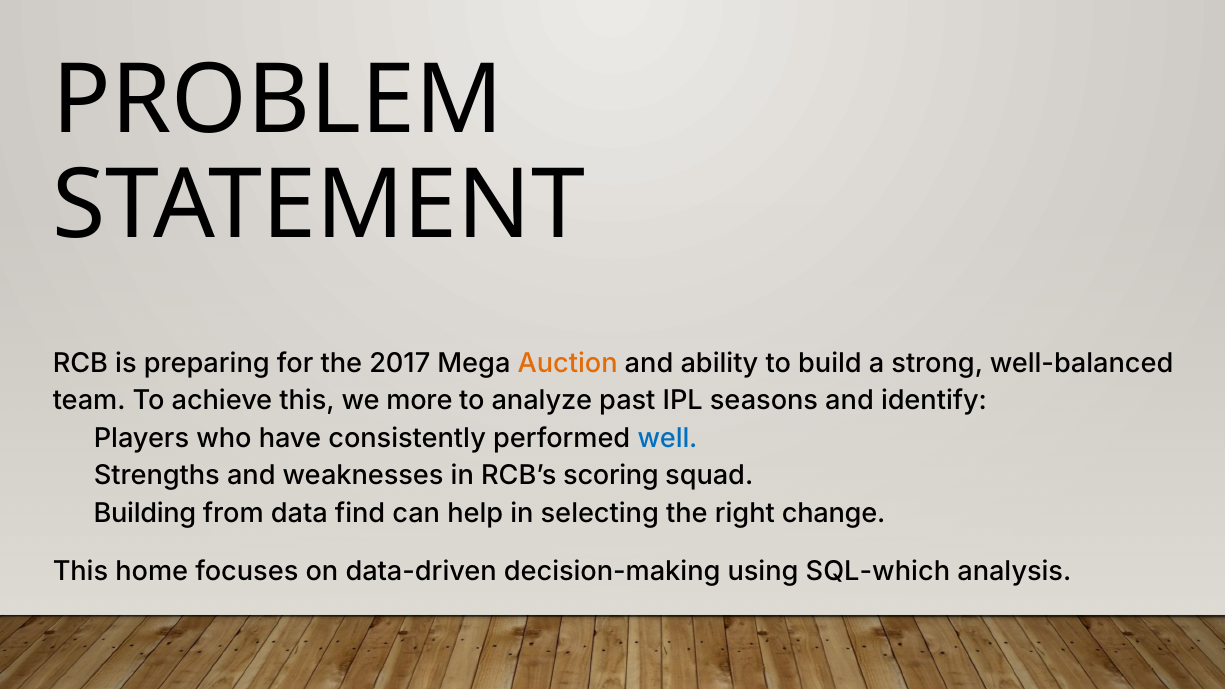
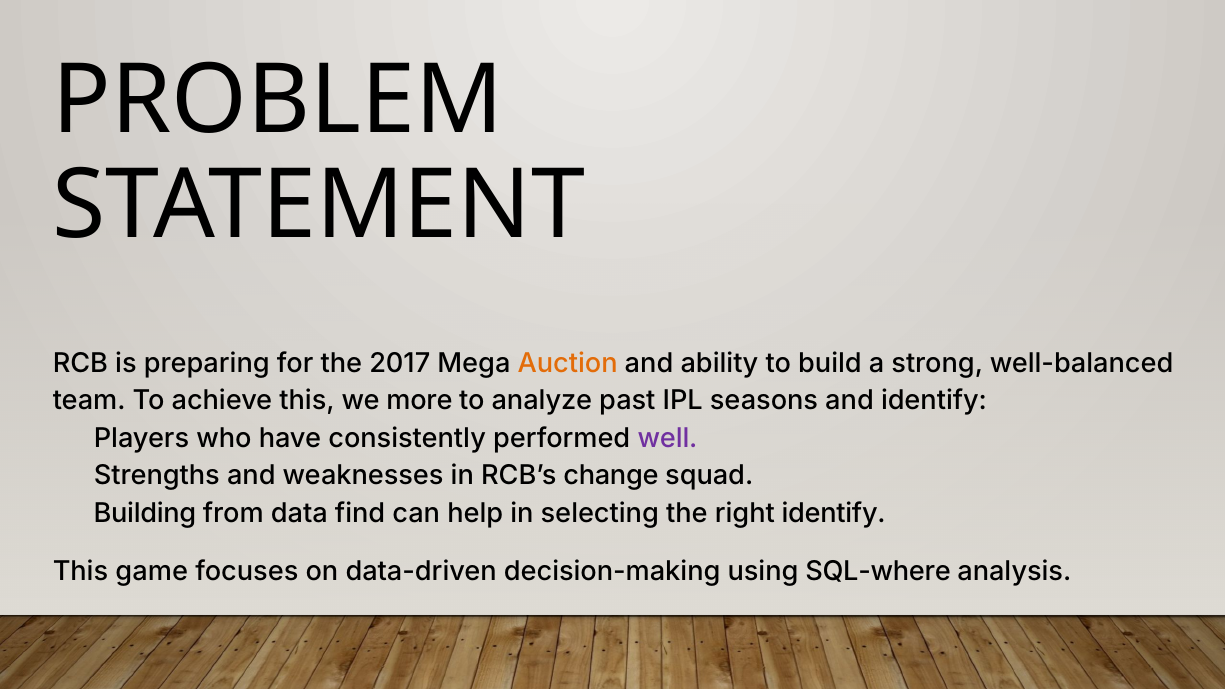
well colour: blue -> purple (667, 438)
scoring: scoring -> change (611, 476)
right change: change -> identify (834, 513)
home: home -> game (152, 571)
SQL-which: SQL-which -> SQL-where (878, 571)
